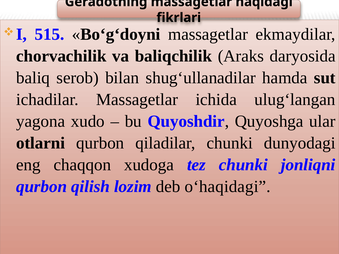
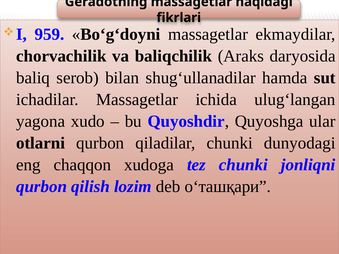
515: 515 -> 959 (49, 34)
o‘haqidagi: o‘haqidagi -> o‘ташқари (228, 187)
